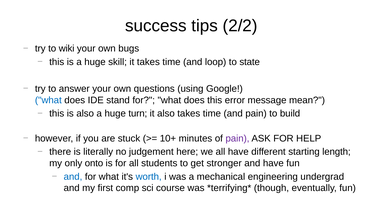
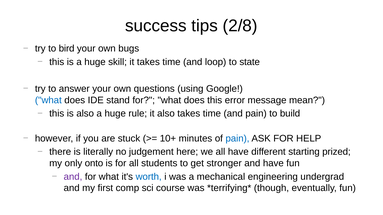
2/2: 2/2 -> 2/8 (240, 26)
wiki: wiki -> bird (67, 49)
turn: turn -> rule (138, 114)
pain colour: purple -> blue (237, 139)
length: length -> prized (336, 152)
and colour: blue -> purple (73, 177)
